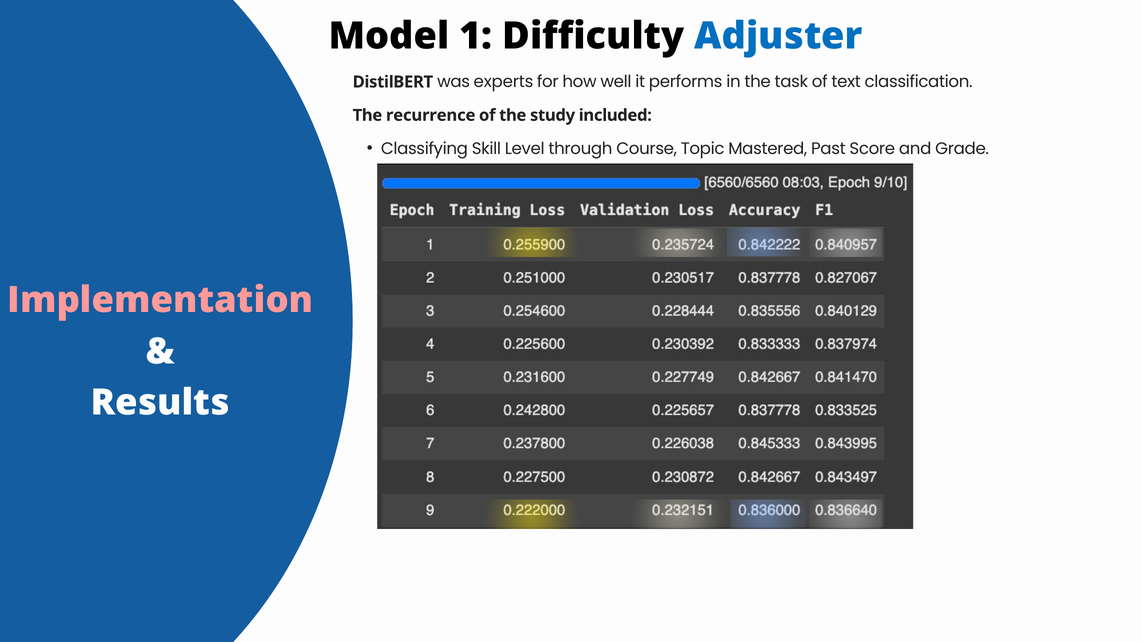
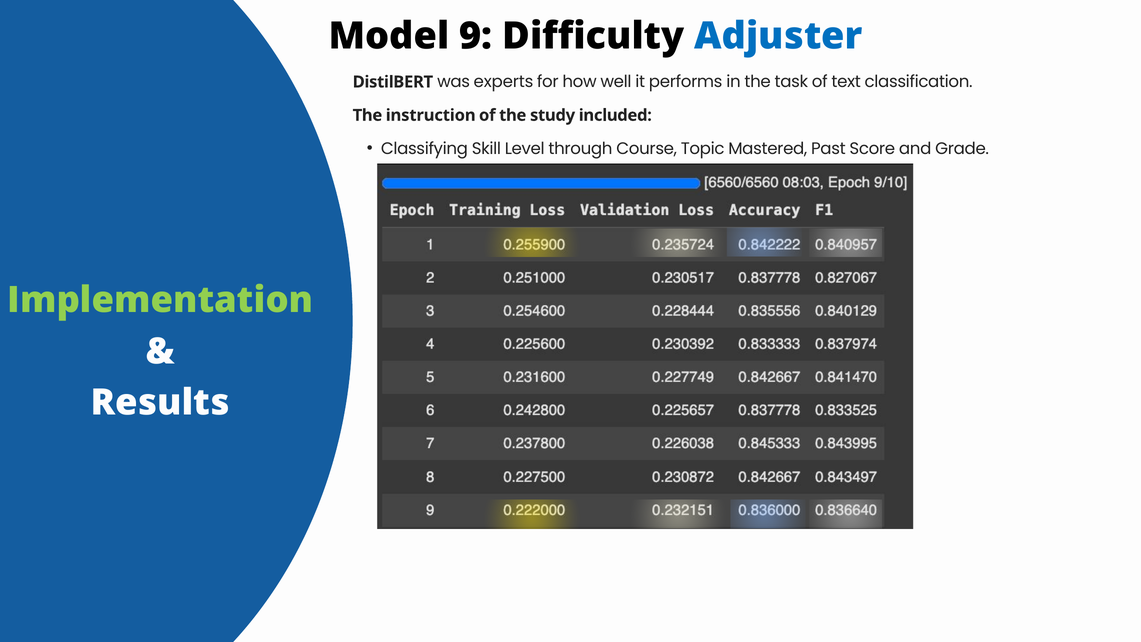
1: 1 -> 9 (476, 36)
recurrence: recurrence -> instruction (431, 115)
Implementation colour: pink -> light green (160, 300)
